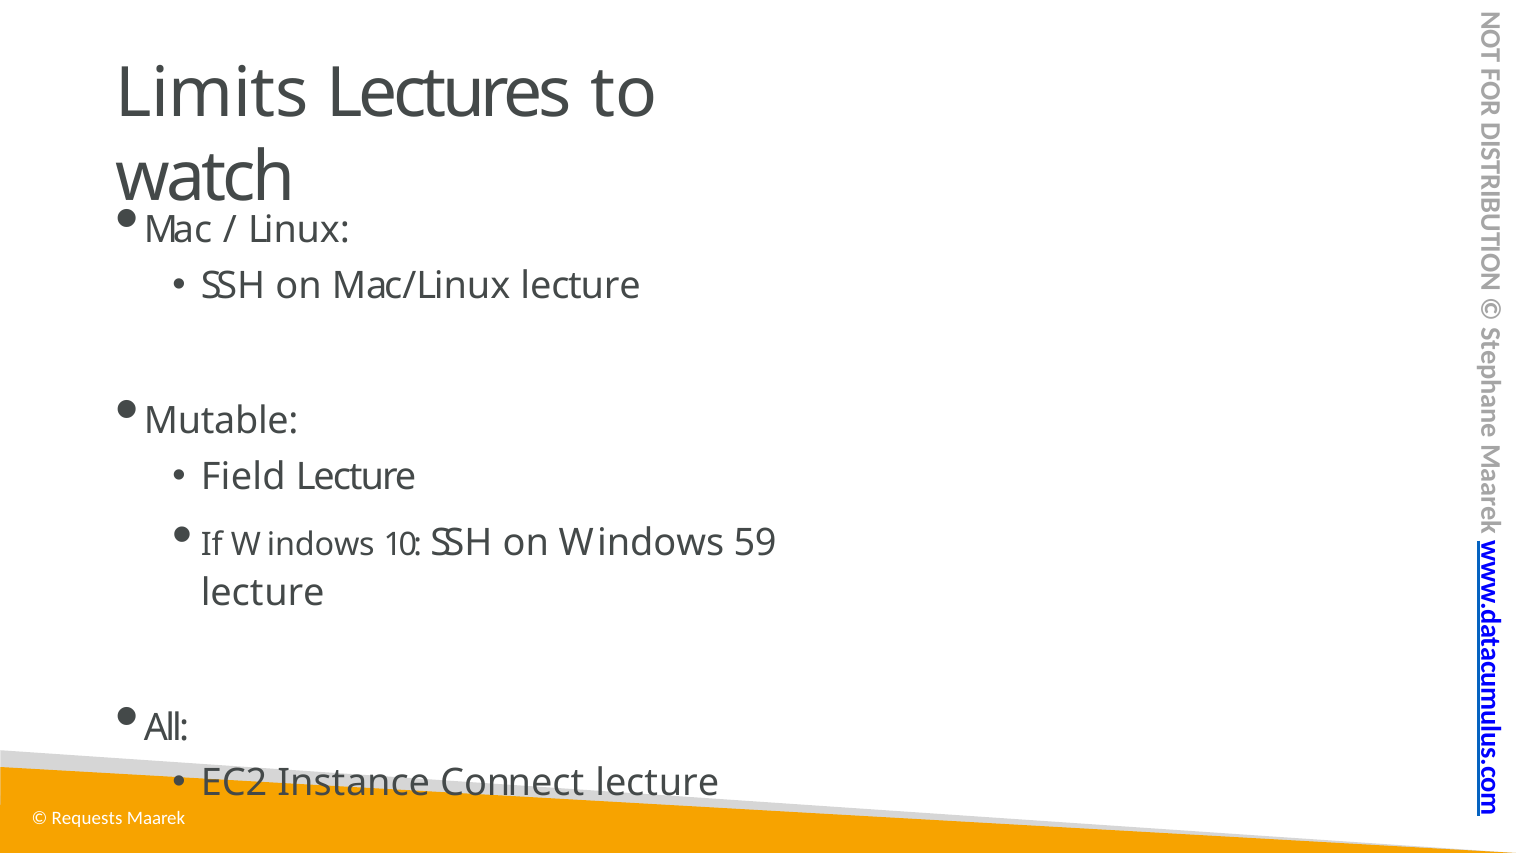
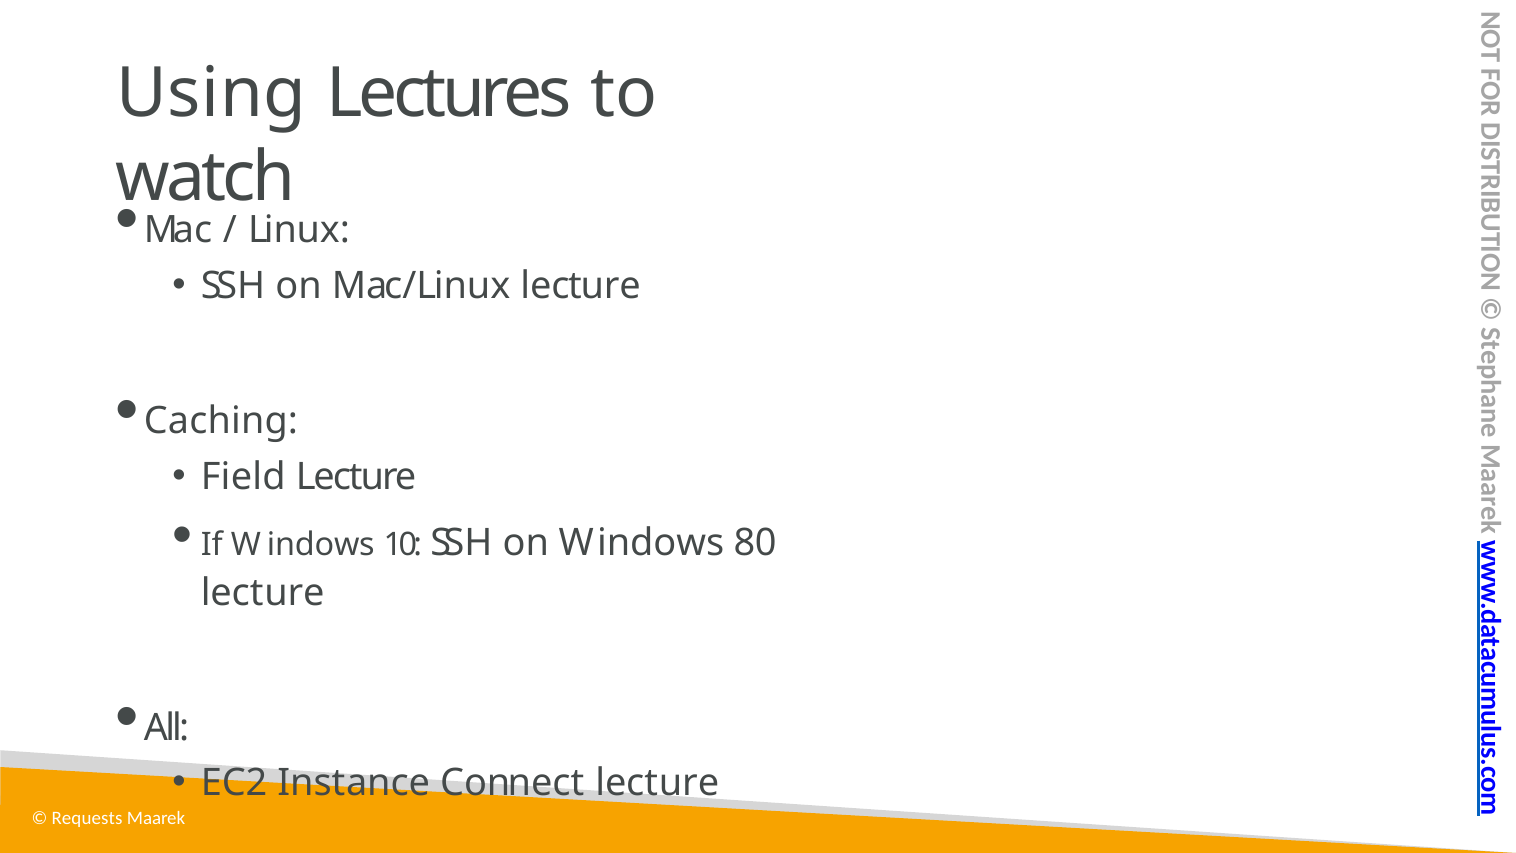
Limits: Limits -> Using (211, 94)
Mutable: Mutable -> Caching (221, 421)
59: 59 -> 80 (755, 543)
